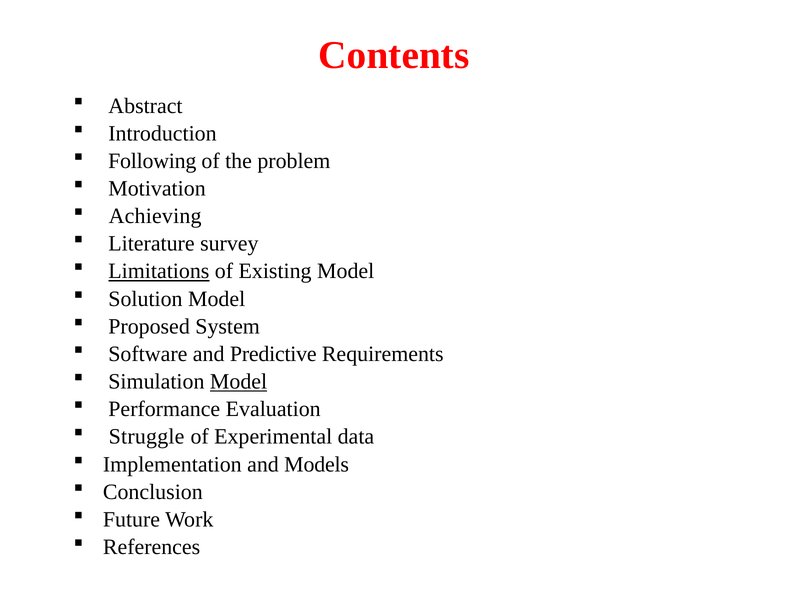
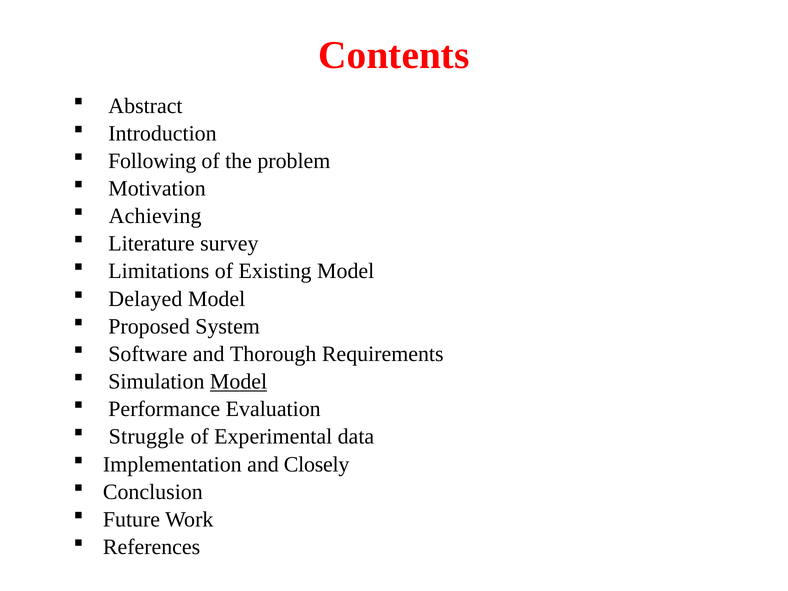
Limitations underline: present -> none (159, 271)
Solution: Solution -> Delayed (145, 299)
Predictive: Predictive -> Thorough (273, 354)
Models: Models -> Closely (317, 464)
